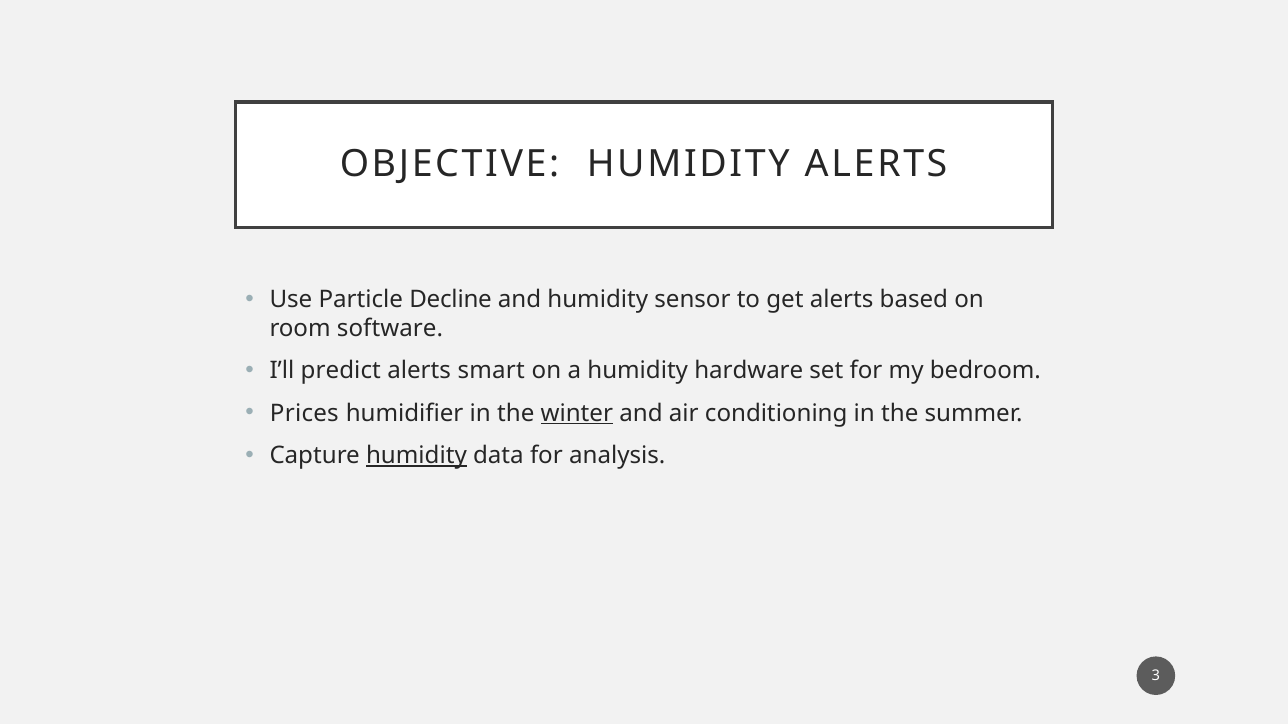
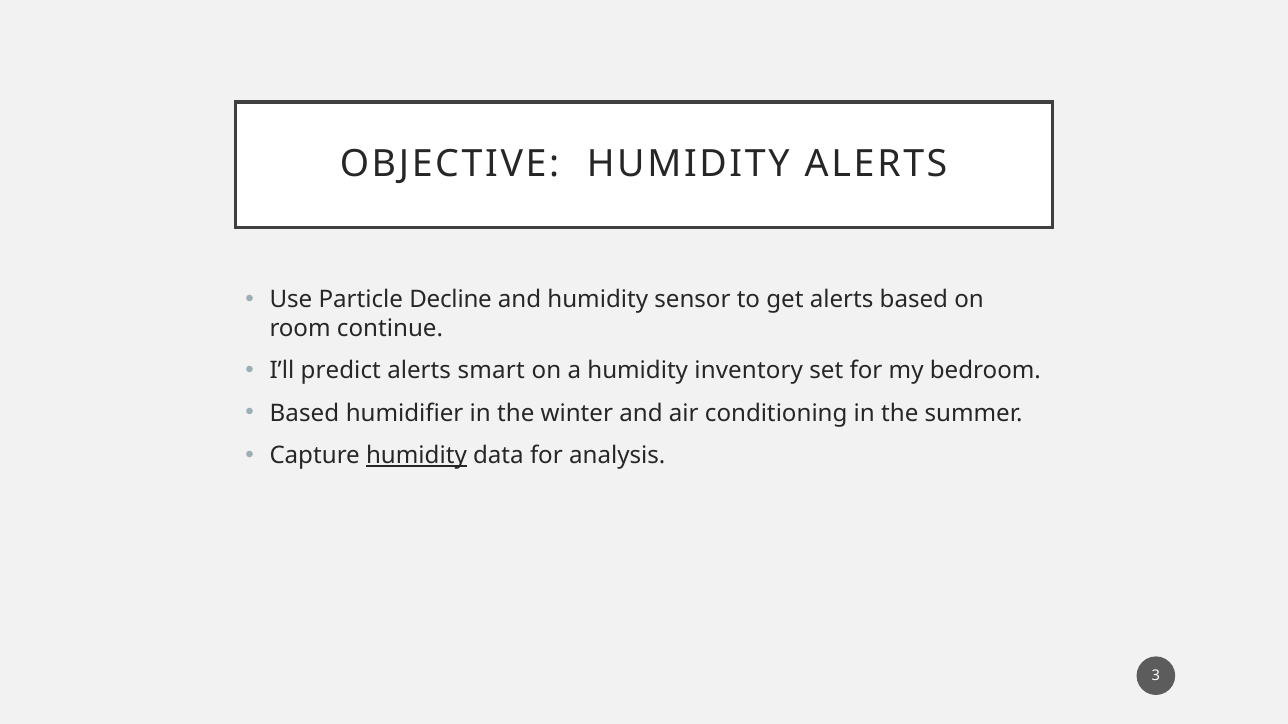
software: software -> continue (390, 329)
hardware: hardware -> inventory (749, 371)
Prices: Prices -> Based (304, 413)
winter underline: present -> none (577, 413)
